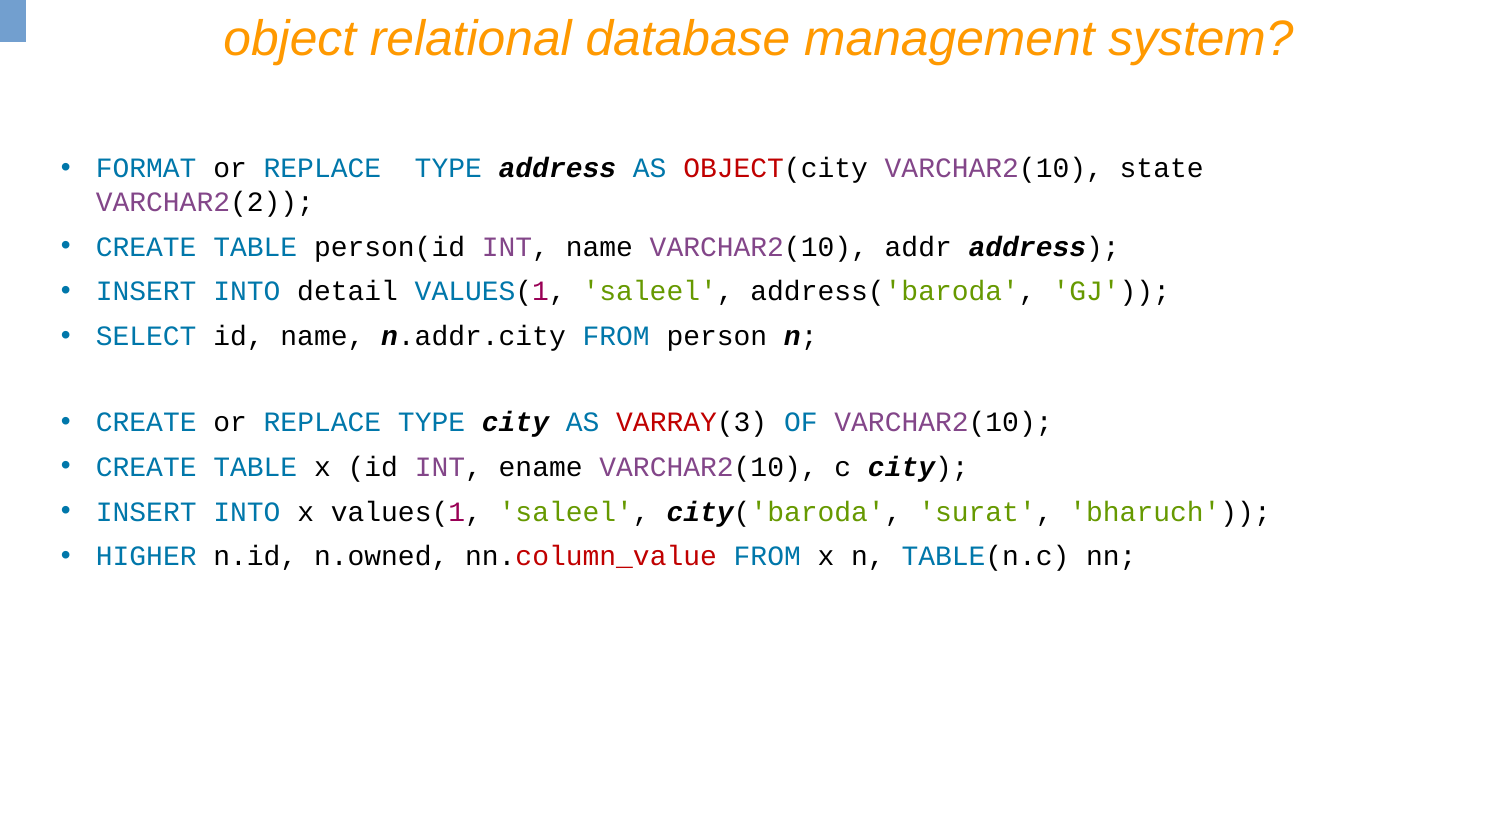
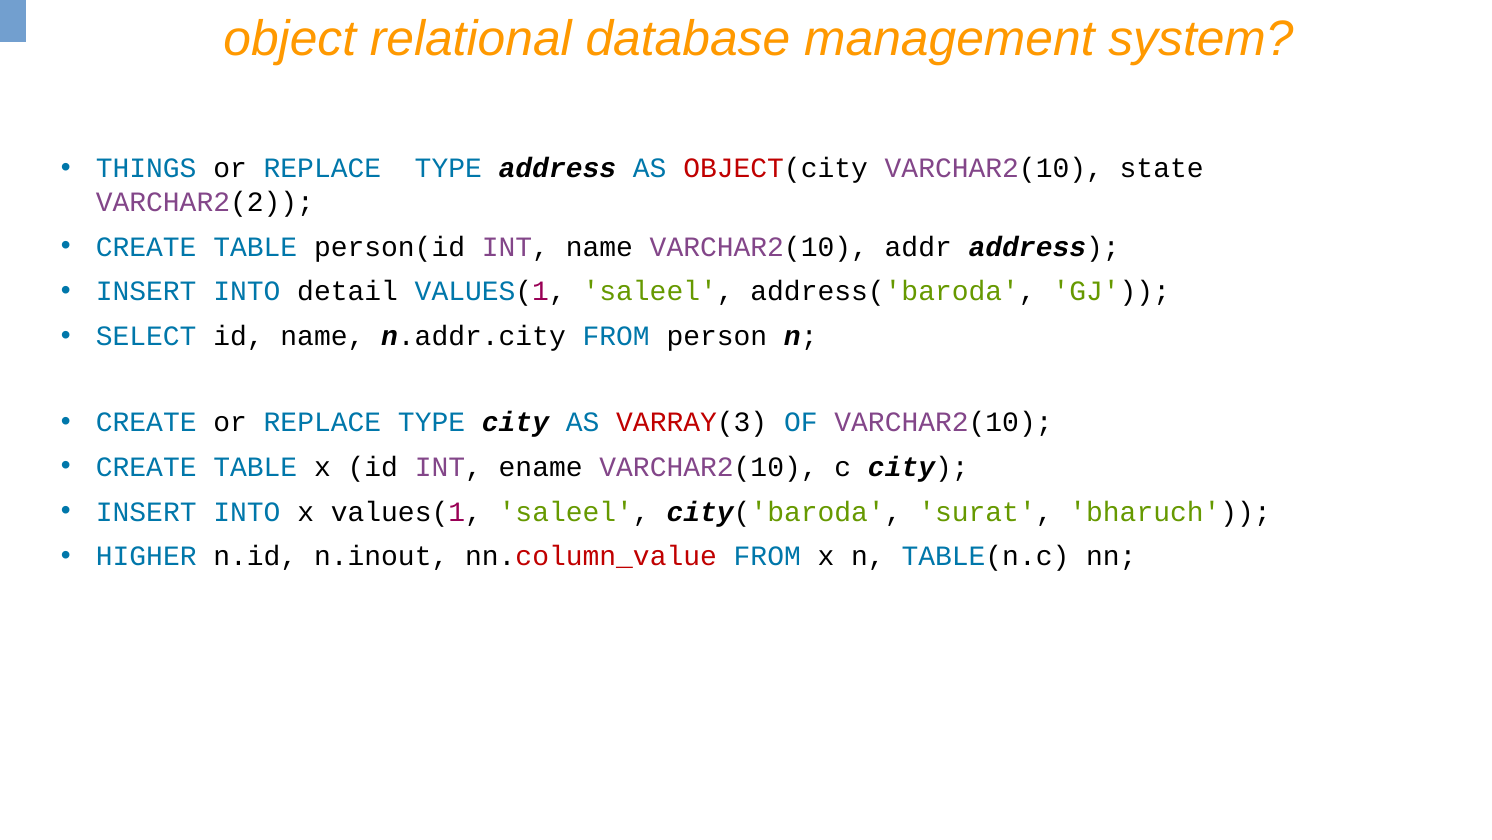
FORMAT: FORMAT -> THINGS (146, 168)
n.owned: n.owned -> n.inout (381, 556)
